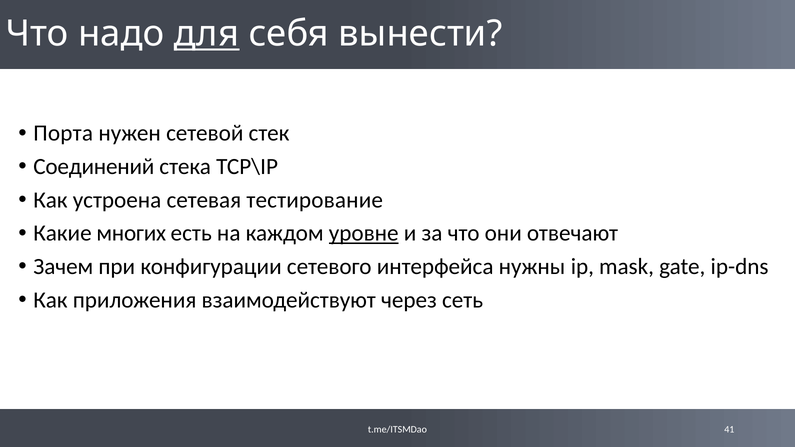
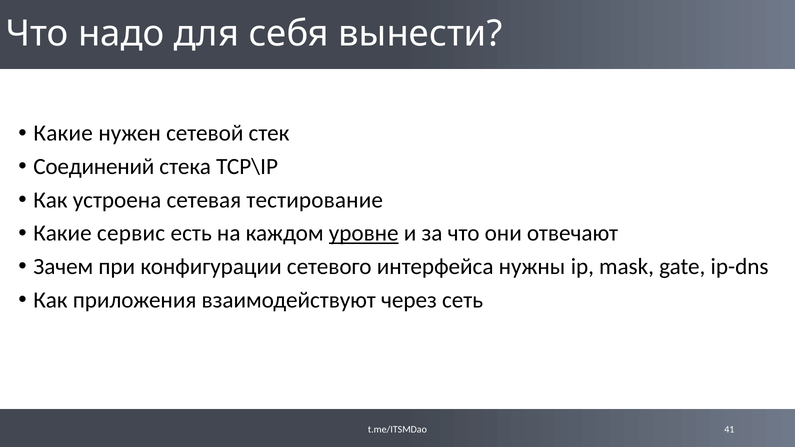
для underline: present -> none (206, 34)
Порта: Порта -> Какие (63, 133)
многих: многих -> сервис (131, 233)
